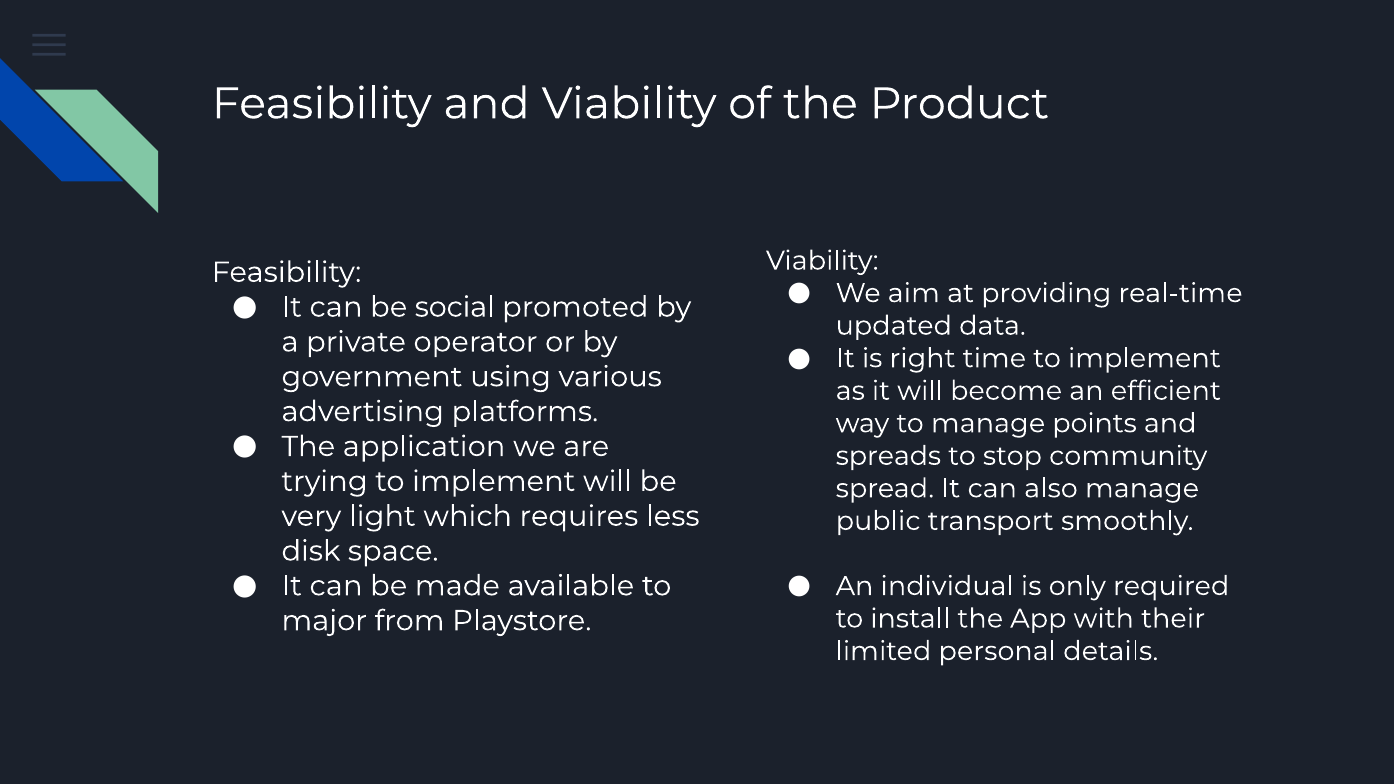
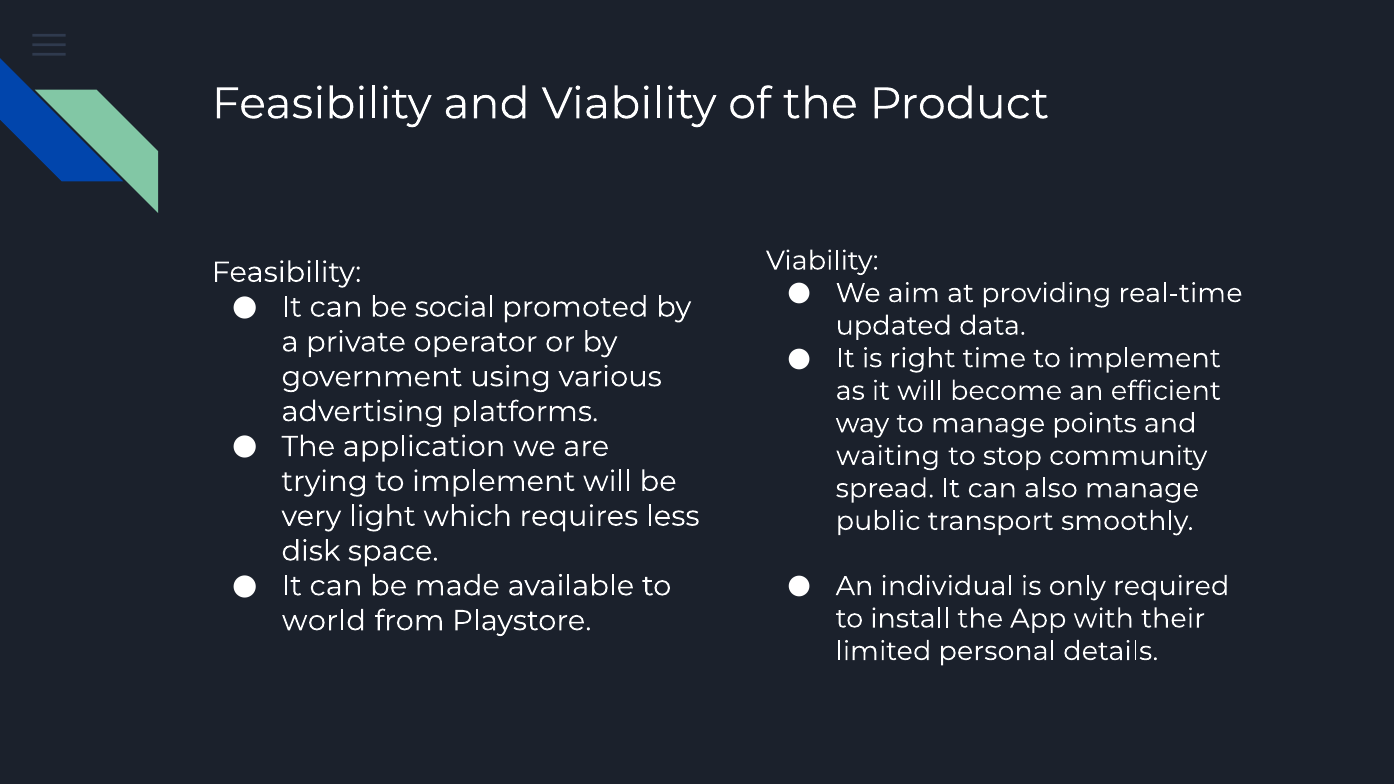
spreads: spreads -> waiting (888, 456)
major: major -> world (324, 621)
